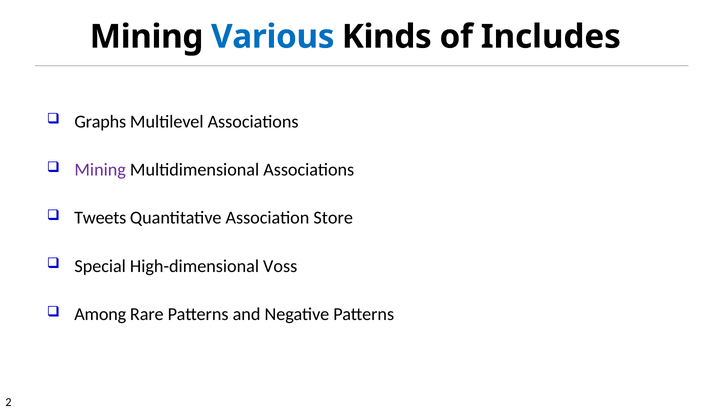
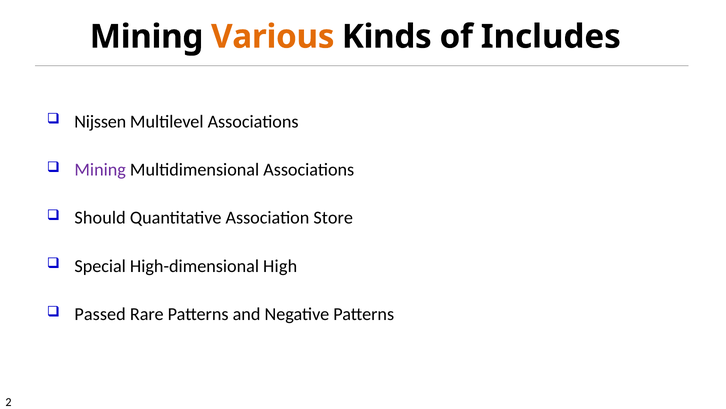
Various colour: blue -> orange (273, 37)
Graphs: Graphs -> Nijssen (100, 121)
Tweets: Tweets -> Should (100, 218)
Voss: Voss -> High (280, 266)
Among: Among -> Passed (100, 314)
